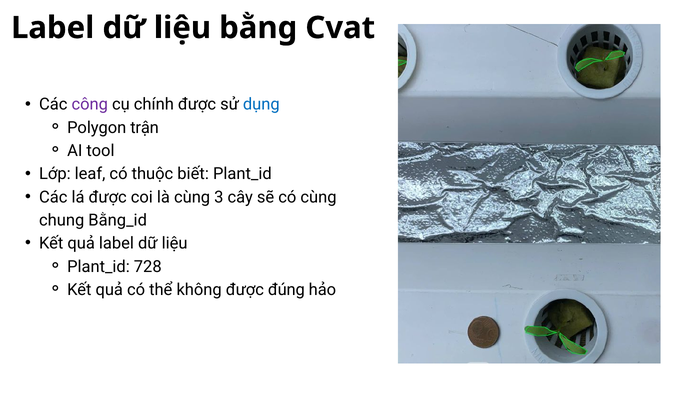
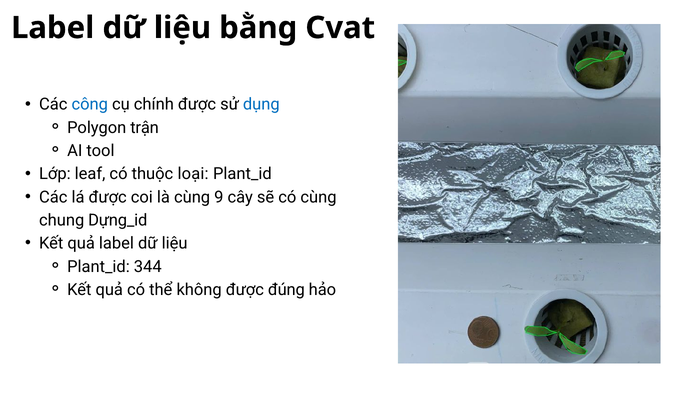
công colour: purple -> blue (90, 104)
biết: biết -> loại (193, 174)
3: 3 -> 9 (219, 197)
Bằng_id: Bằng_id -> Dựng_id (118, 220)
728: 728 -> 344 (148, 266)
